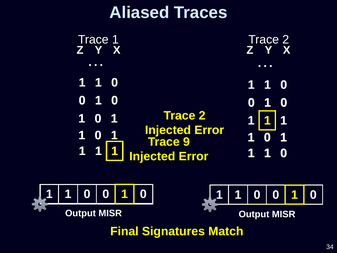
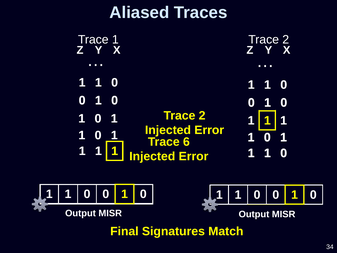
9: 9 -> 6 (186, 142)
